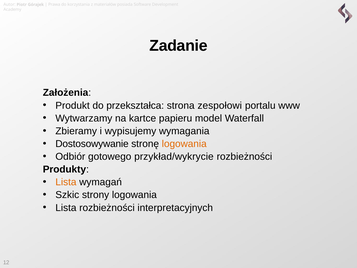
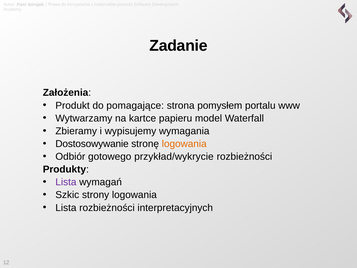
przekształca: przekształca -> pomagające (135, 105)
zespołowi: zespołowi -> pomysłem (220, 105)
Lista colour: orange -> purple (66, 182)
